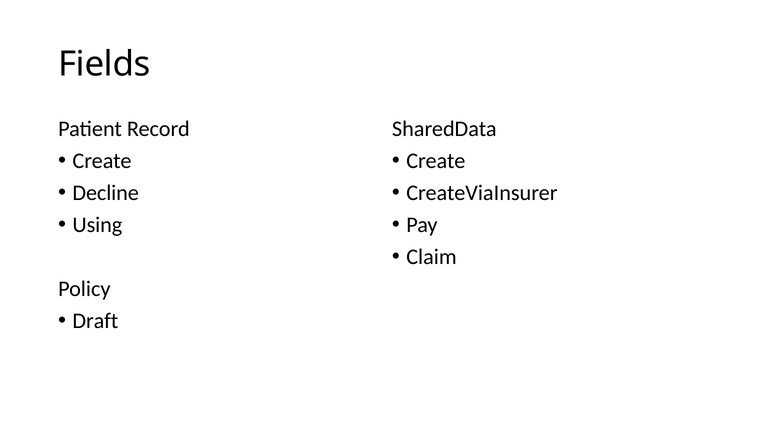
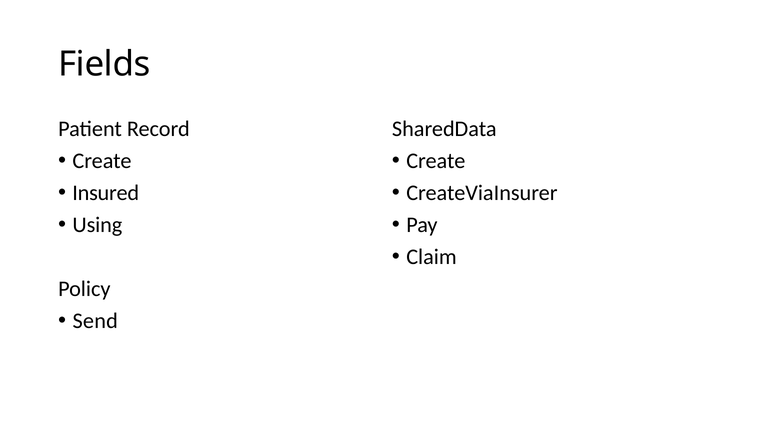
Decline: Decline -> Insured (106, 193)
Draft: Draft -> Send (95, 321)
